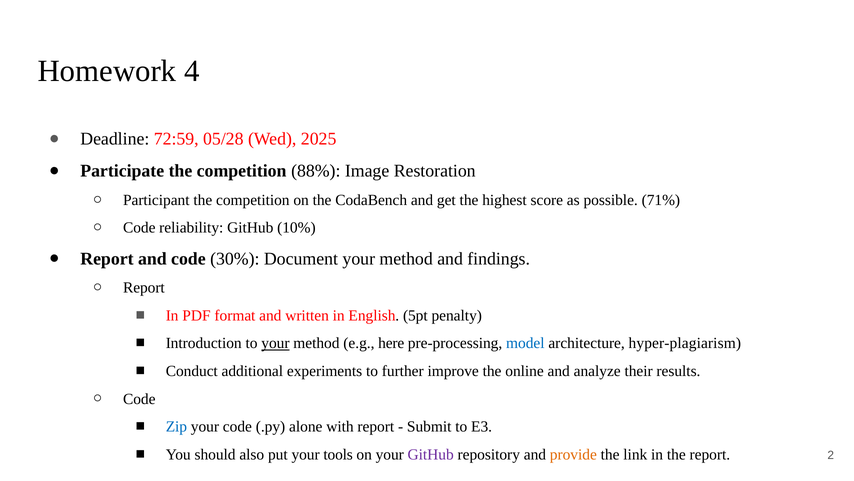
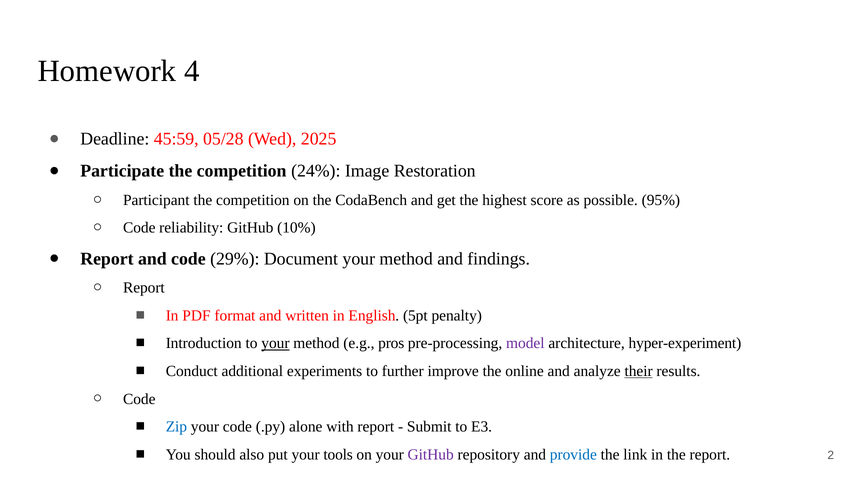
72:59: 72:59 -> 45:59 (176, 139)
88%: 88% -> 24% (316, 171)
71%: 71% -> 95% (661, 200)
30%: 30% -> 29% (235, 258)
here: here -> pros (391, 343)
model colour: blue -> purple (525, 343)
hyper-plagiarism: hyper-plagiarism -> hyper-experiment (685, 343)
their underline: none -> present (639, 371)
provide colour: orange -> blue (573, 454)
